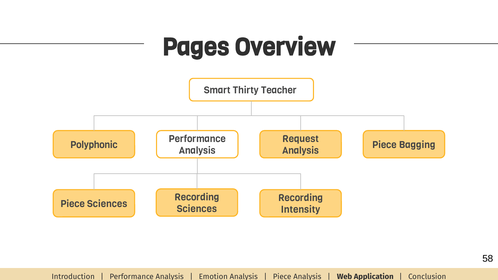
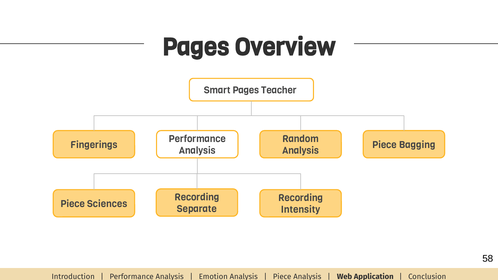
Smart Thirty: Thirty -> Pages (246, 90)
Request: Request -> Random (301, 139)
Polyphonic: Polyphonic -> Fingerings (94, 145)
Sciences: Sciences -> Separate (197, 209)
